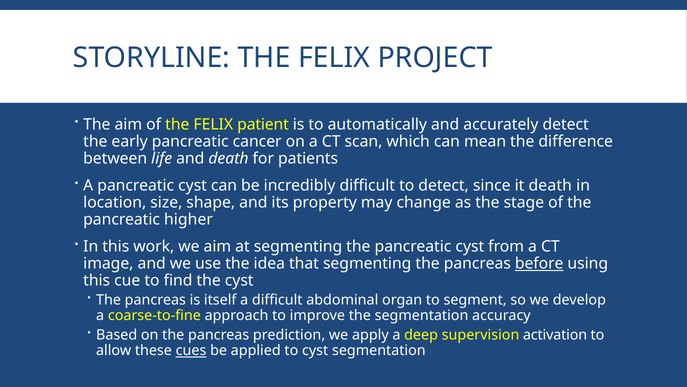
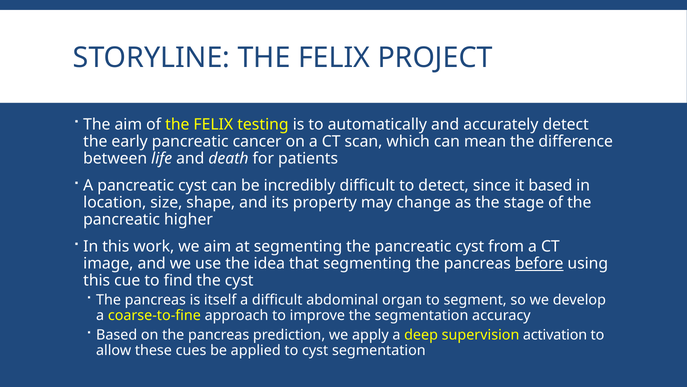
patient: patient -> testing (263, 124)
it death: death -> based (550, 185)
cues underline: present -> none (191, 350)
